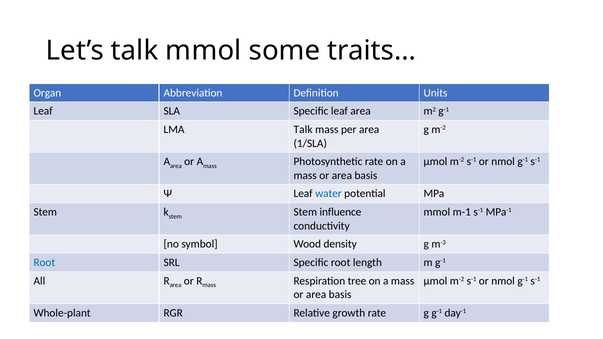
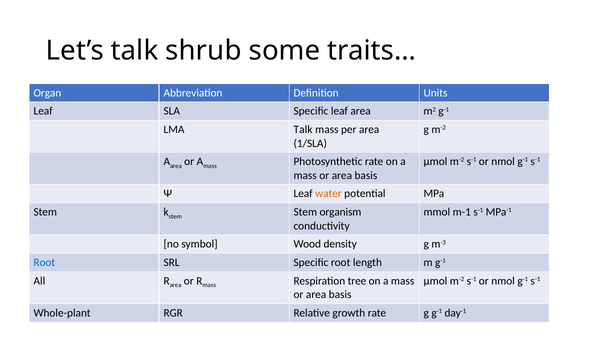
talk mmol: mmol -> shrub (204, 51)
water colour: blue -> orange (329, 194)
influence: influence -> organism (340, 212)
